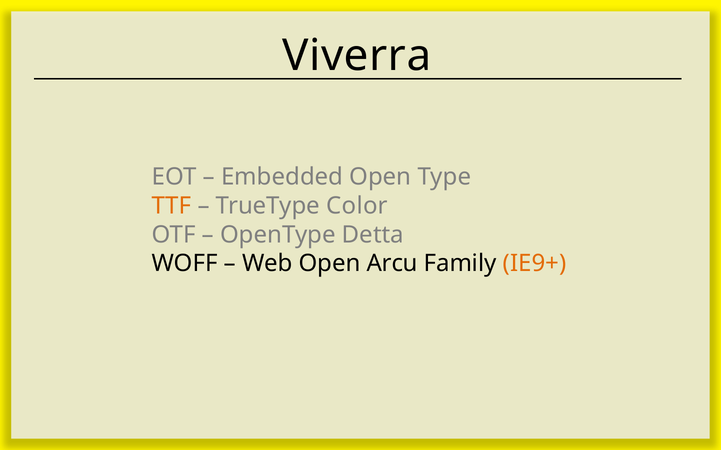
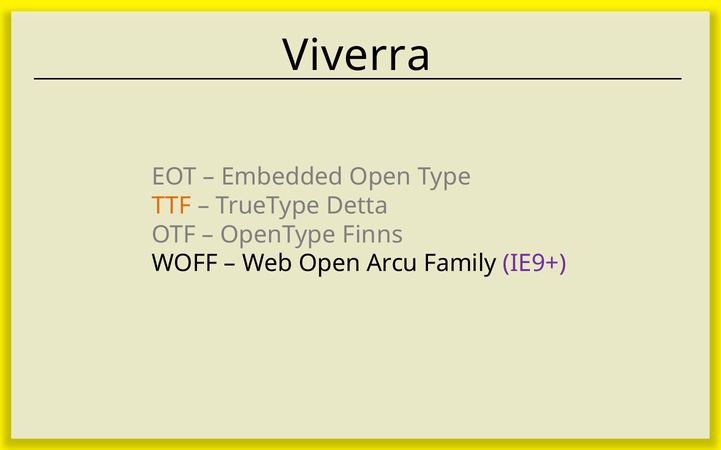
Color: Color -> Detta (357, 206)
Detta: Detta -> Finns (373, 235)
IE9+ colour: orange -> purple (535, 264)
